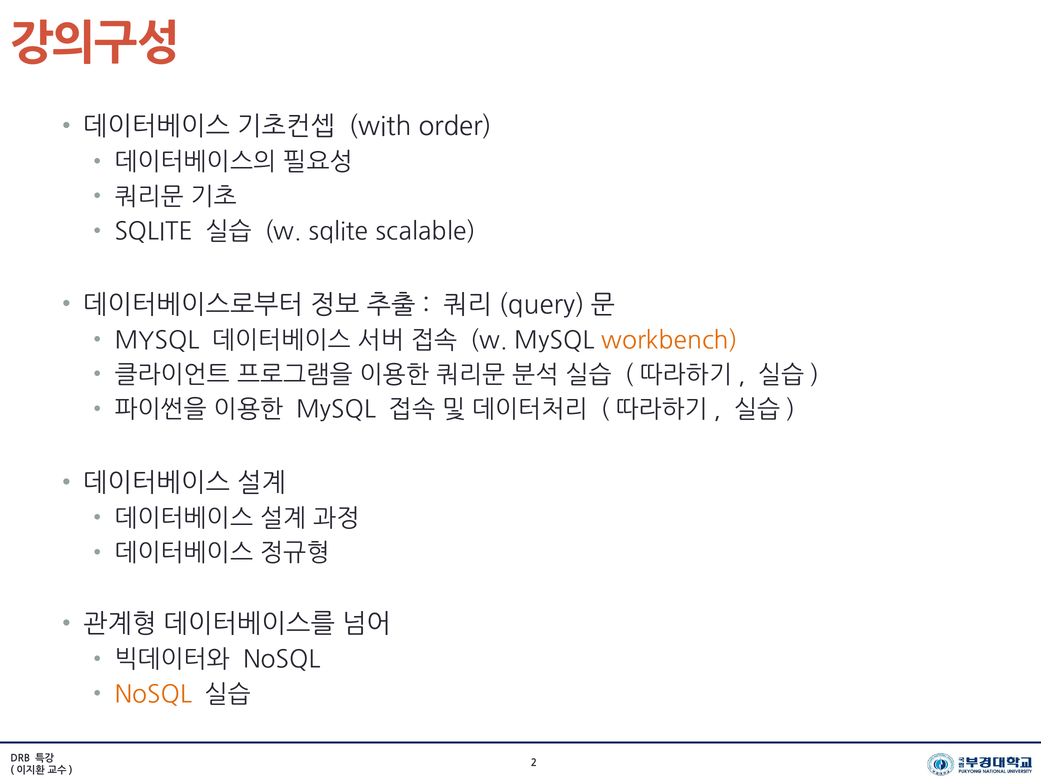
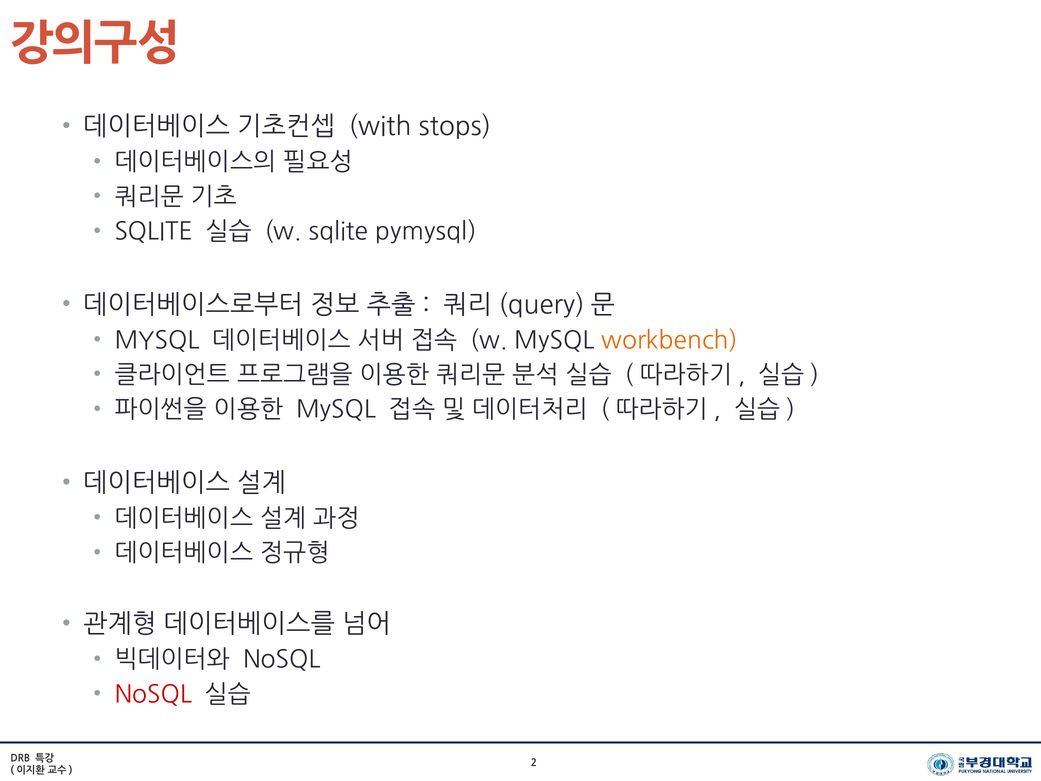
order: order -> stops (455, 127)
scalable: scalable -> pymysql (426, 232)
NoSQL colour: orange -> red (153, 694)
